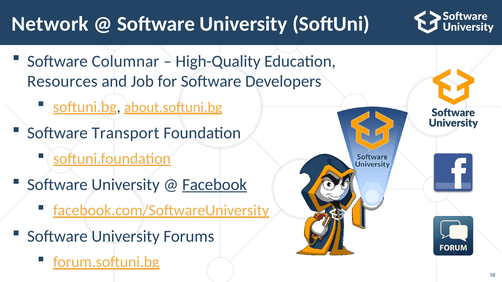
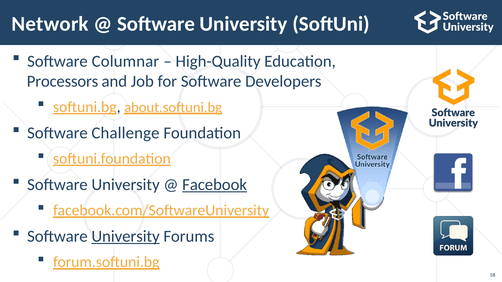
Resources: Resources -> Processors (63, 81)
Transport: Transport -> Challenge (125, 133)
University underline: none -> present (126, 237)
